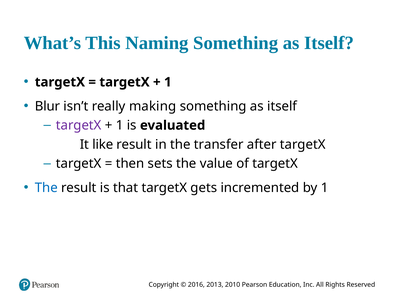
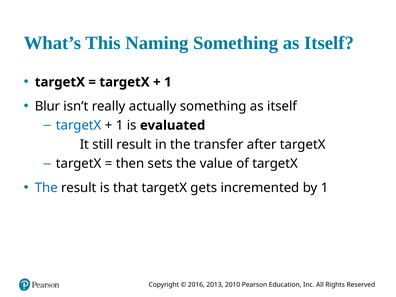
making: making -> actually (153, 106)
targetX colour: purple -> blue (79, 125)
like: like -> still (103, 144)
